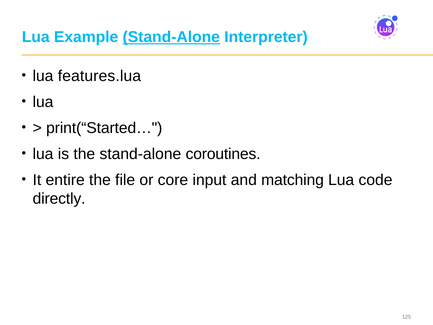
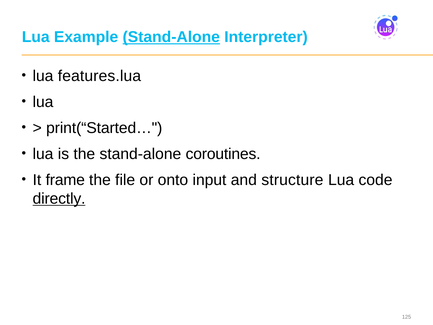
entire: entire -> frame (65, 180)
core: core -> onto (173, 180)
matching: matching -> structure (292, 180)
directly underline: none -> present (59, 198)
